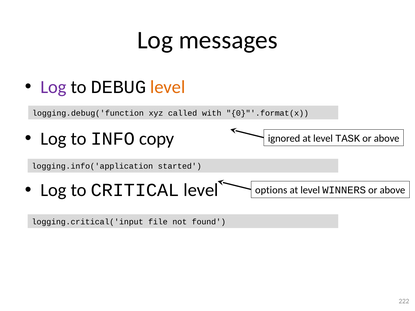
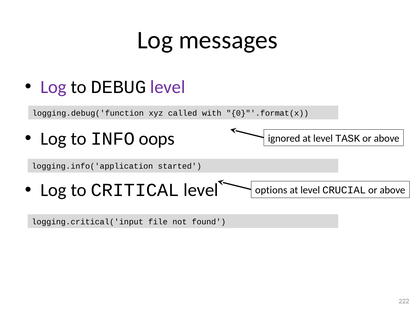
level colour: orange -> purple (168, 87)
copy: copy -> oops (157, 139)
WINNERS: WINNERS -> CRUCIAL (344, 190)
